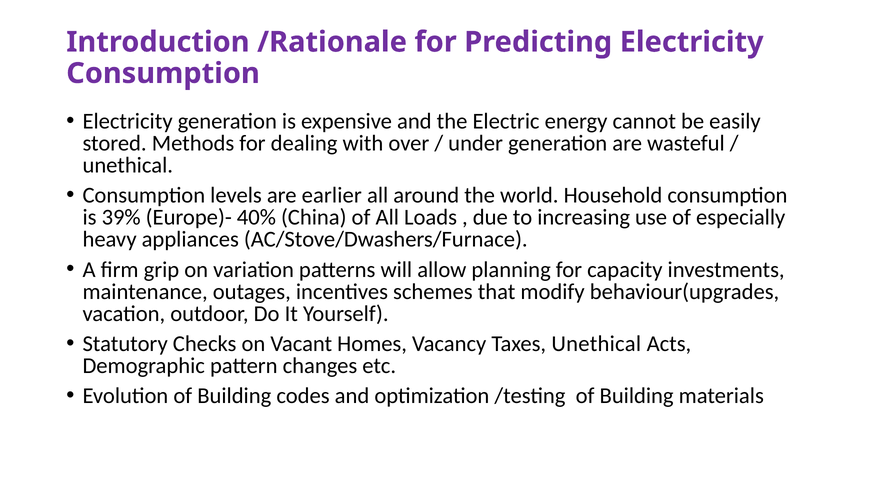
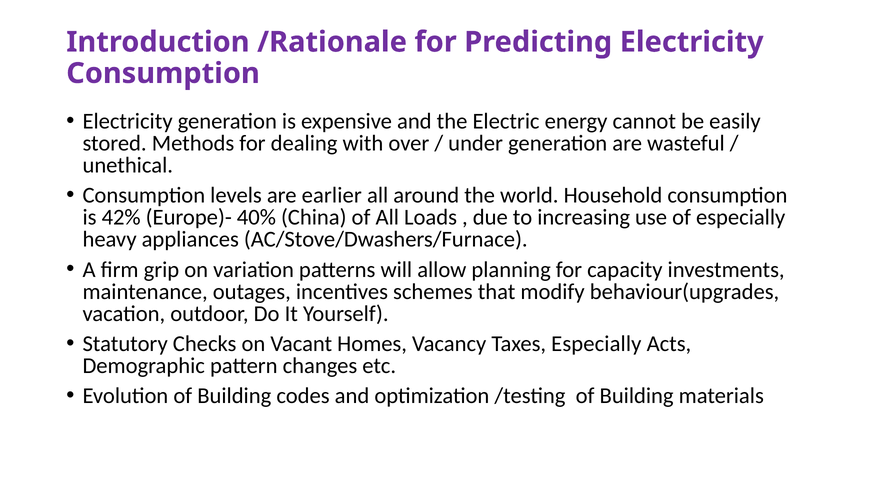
39%: 39% -> 42% (121, 217)
Taxes Unethical: Unethical -> Especially (596, 344)
